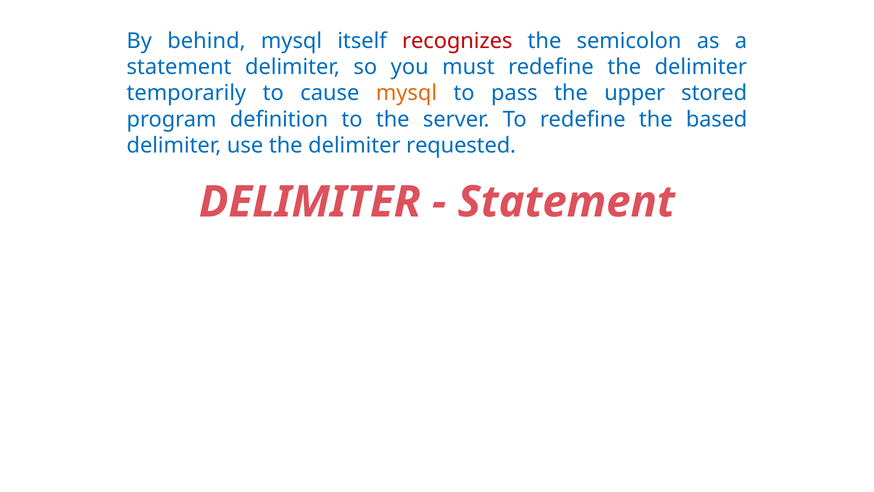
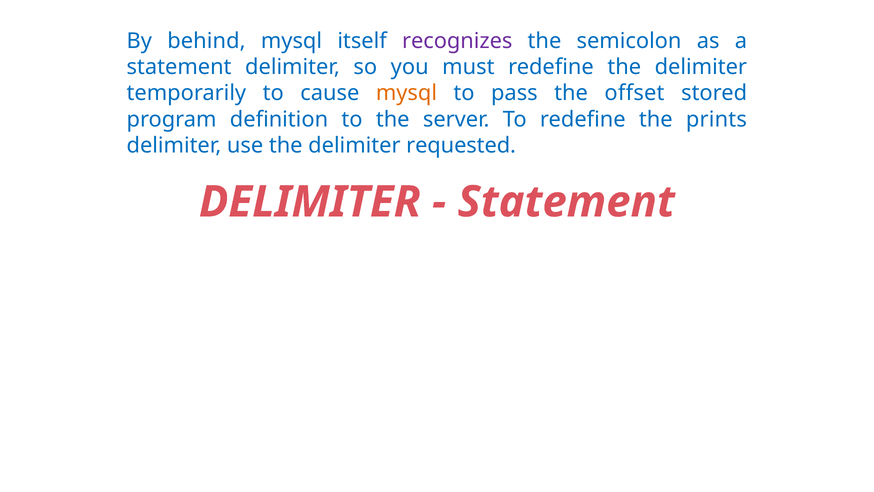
recognizes colour: red -> purple (457, 41)
upper: upper -> offset (634, 93)
based: based -> prints (716, 119)
